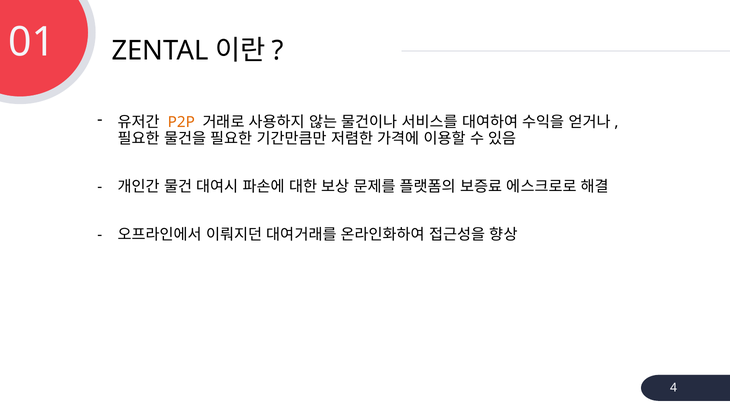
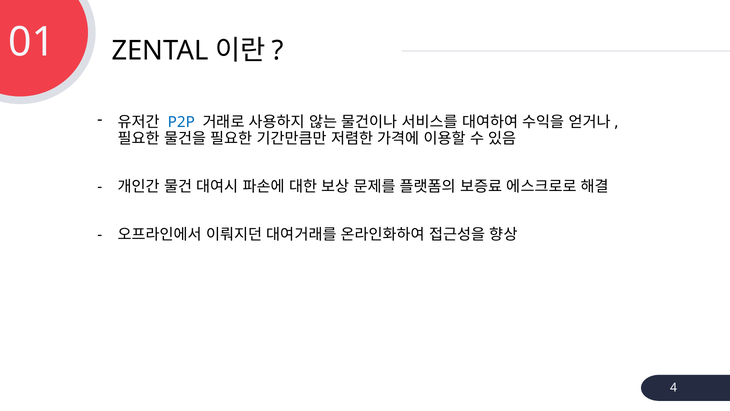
P2P colour: orange -> blue (181, 122)
